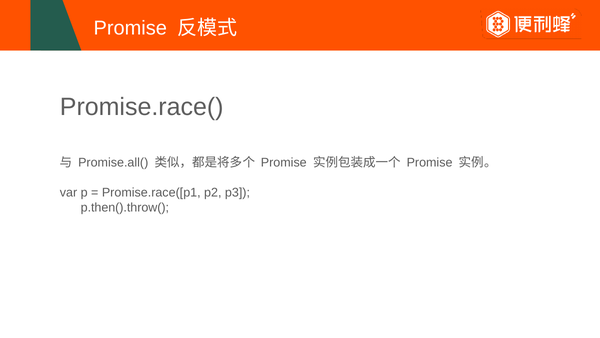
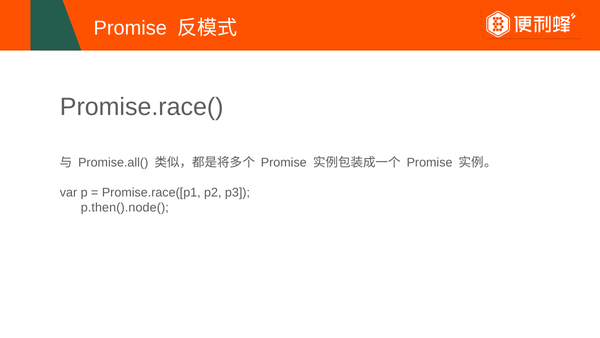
p.then().throw(: p.then().throw( -> p.then().node( (125, 207)
